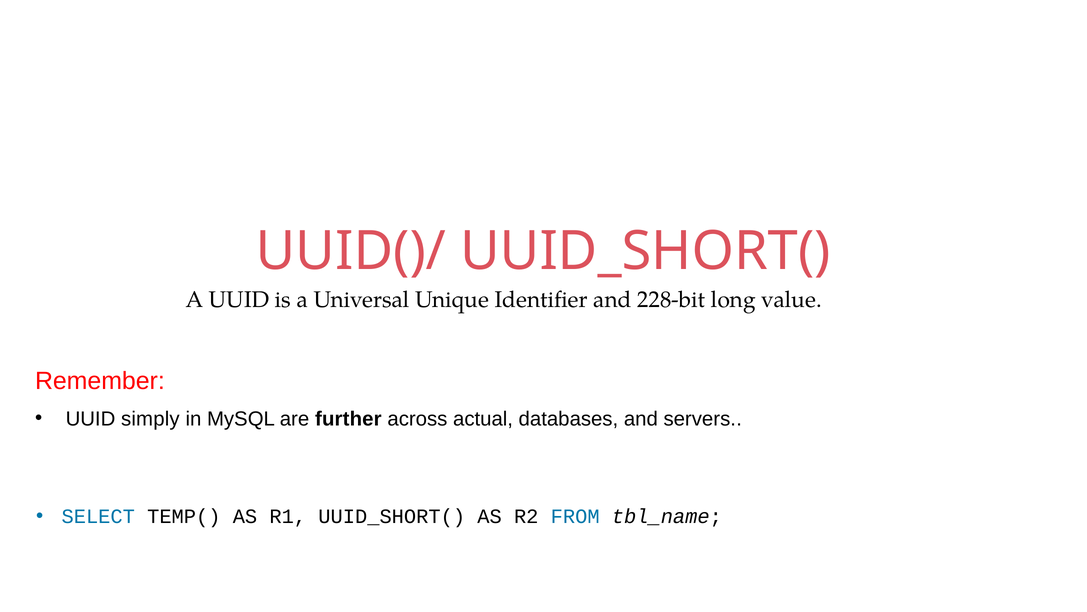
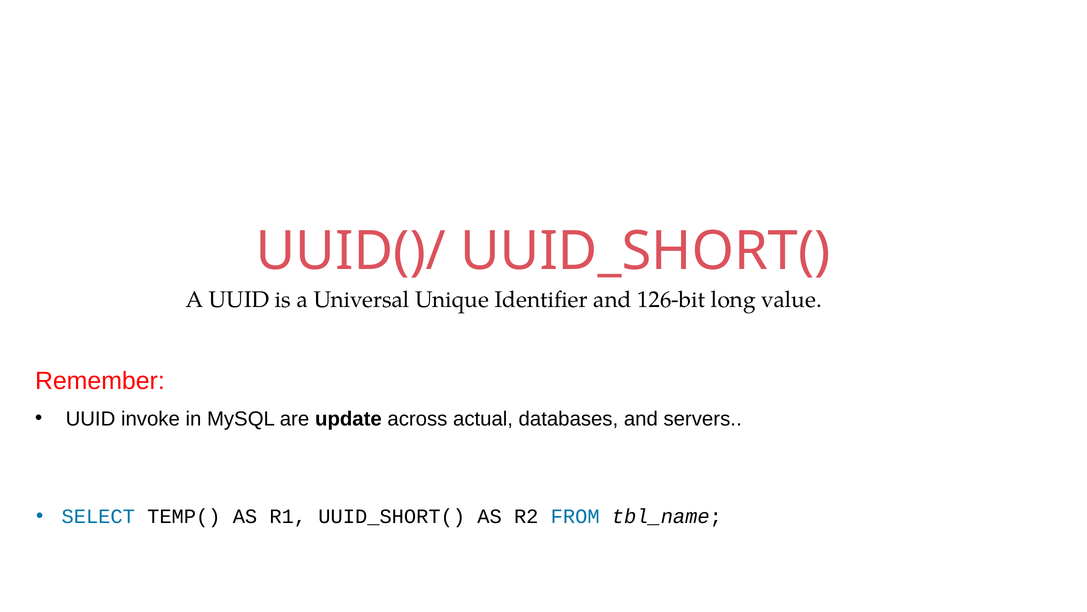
228-bit: 228-bit -> 126-bit (671, 300)
simply: simply -> invoke (150, 418)
further: further -> update (348, 418)
